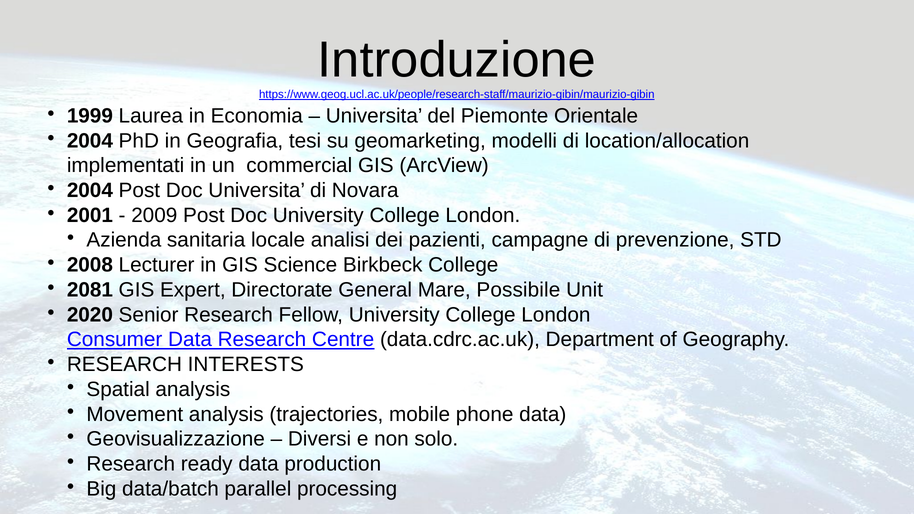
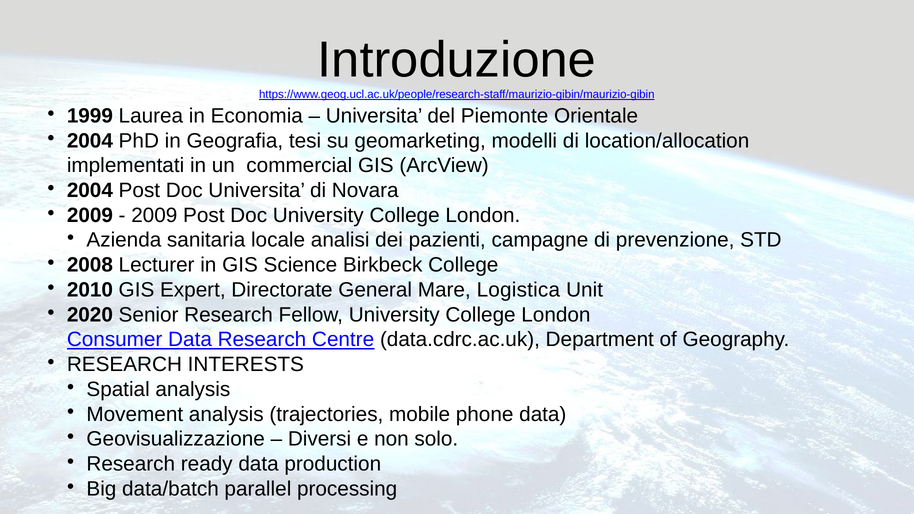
2001: 2001 -> 2009 (90, 215)
2081: 2081 -> 2010 (90, 290)
Possibile: Possibile -> Logistica (518, 290)
